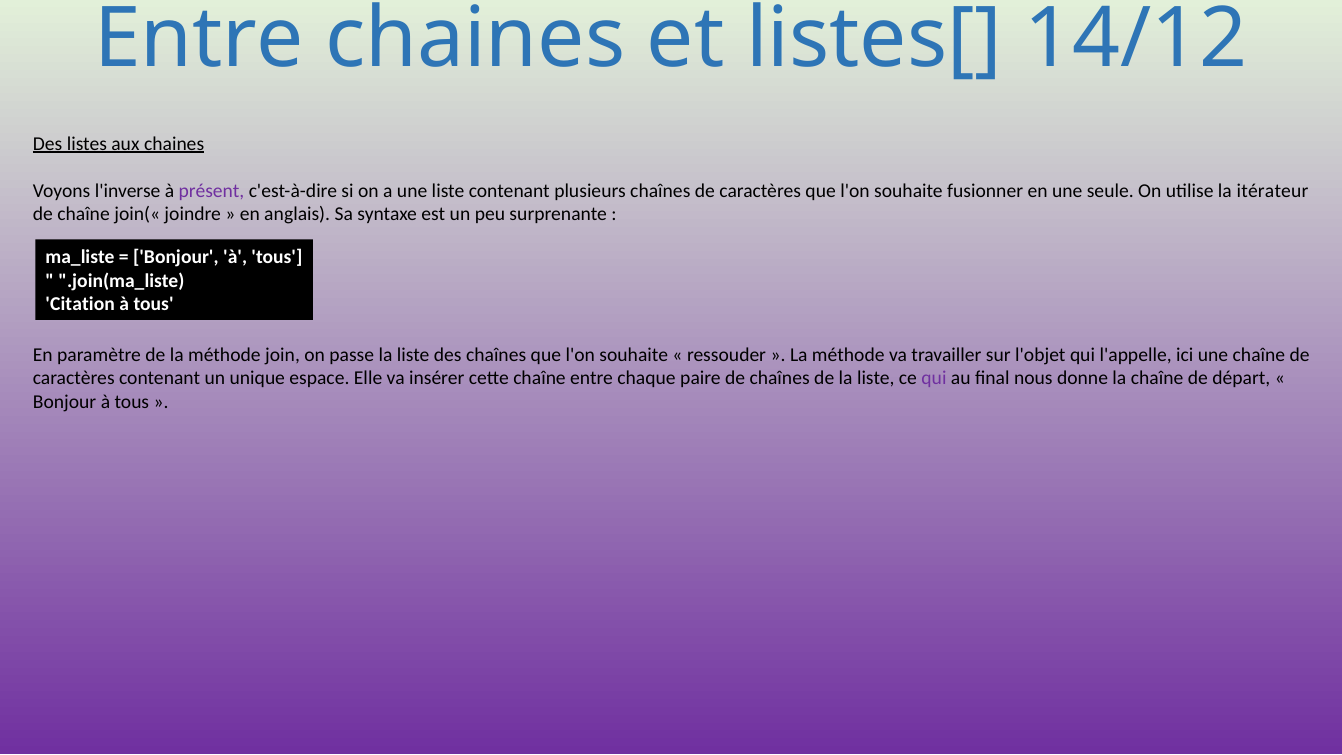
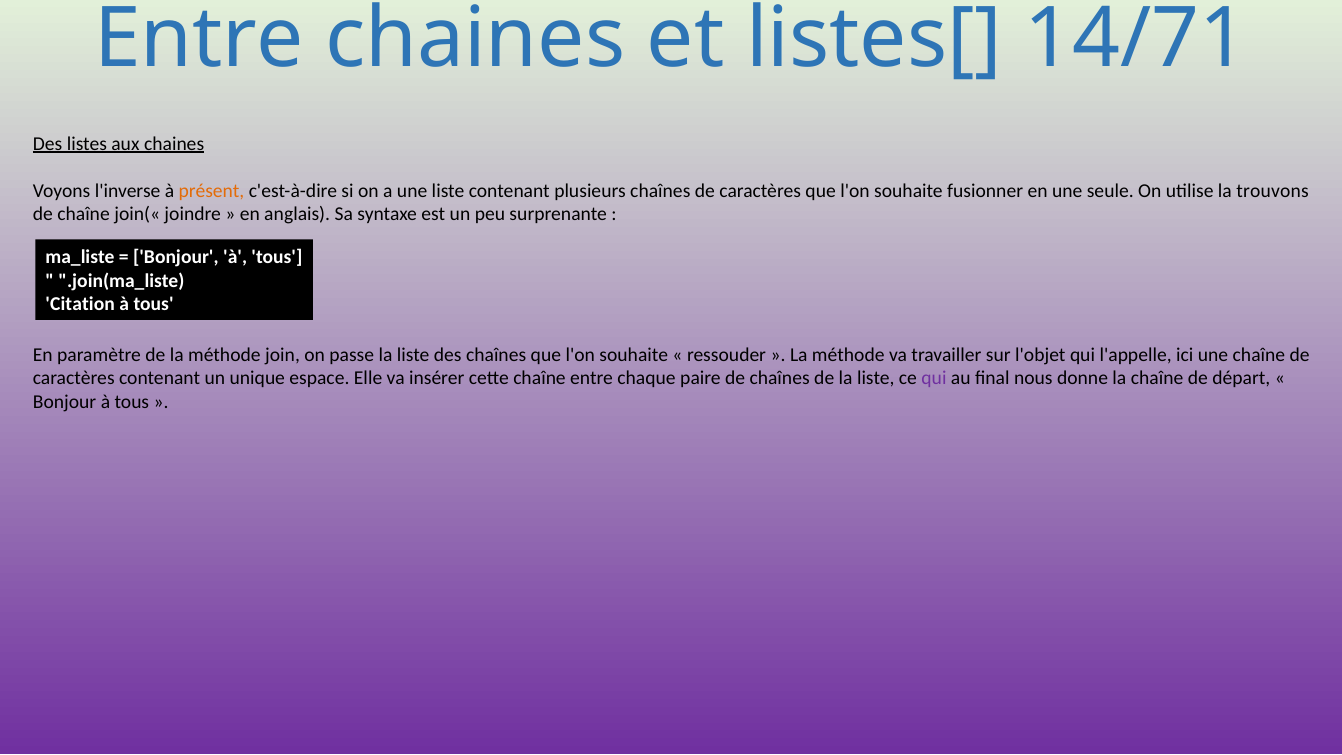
14/12: 14/12 -> 14/71 (1136, 38)
présent colour: purple -> orange (211, 191)
itérateur: itérateur -> trouvons (1273, 191)
